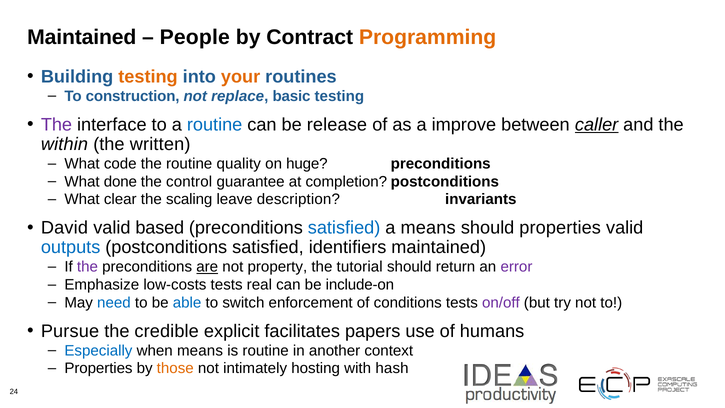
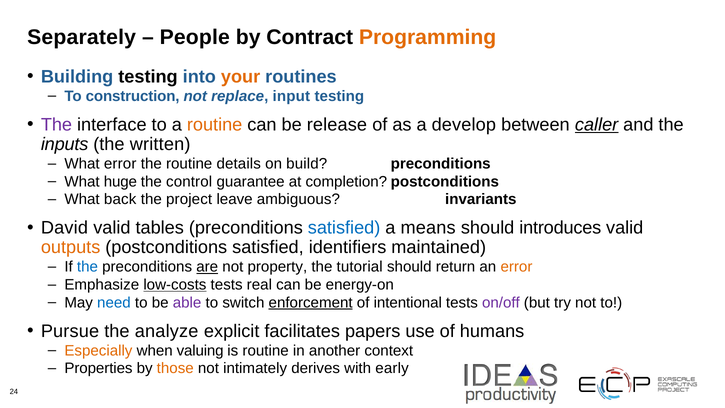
Maintained: Maintained -> Separately (82, 37)
testing colour: orange -> black (148, 77)
basic: basic -> input (291, 96)
routine colour: blue -> orange (215, 125)
improve: improve -> develop (464, 125)
within: within -> inputs (65, 144)
What code: code -> error (120, 164)
quality: quality -> details (239, 164)
huge: huge -> build (307, 164)
done: done -> huge (120, 181)
clear: clear -> back (120, 199)
scaling: scaling -> project (189, 199)
description: description -> ambiguous (298, 199)
based: based -> tables (160, 228)
should properties: properties -> introduces (560, 228)
outputs colour: blue -> orange (71, 247)
the colour: purple -> blue (87, 267)
error colour: purple -> orange (516, 267)
low-costs underline: none -> present (175, 285)
include-on: include-on -> energy-on (360, 285)
able colour: blue -> purple (187, 303)
enforcement underline: none -> present (311, 303)
conditions: conditions -> intentional (408, 303)
credible: credible -> analyze (167, 331)
Especially colour: blue -> orange (98, 351)
when means: means -> valuing (200, 351)
hosting: hosting -> derives (316, 368)
hash: hash -> early (392, 368)
